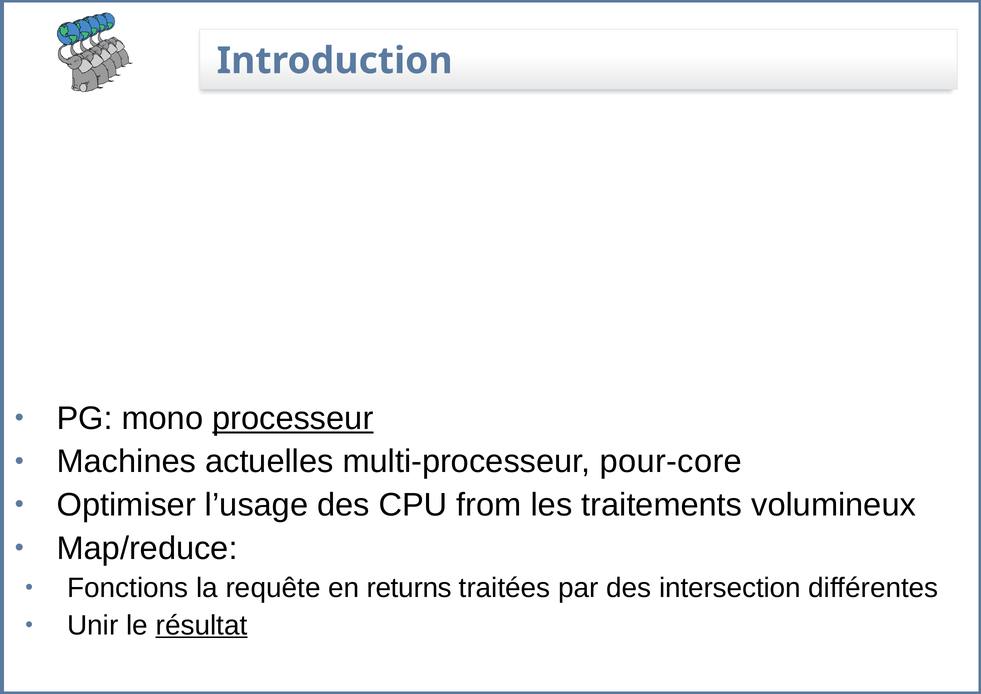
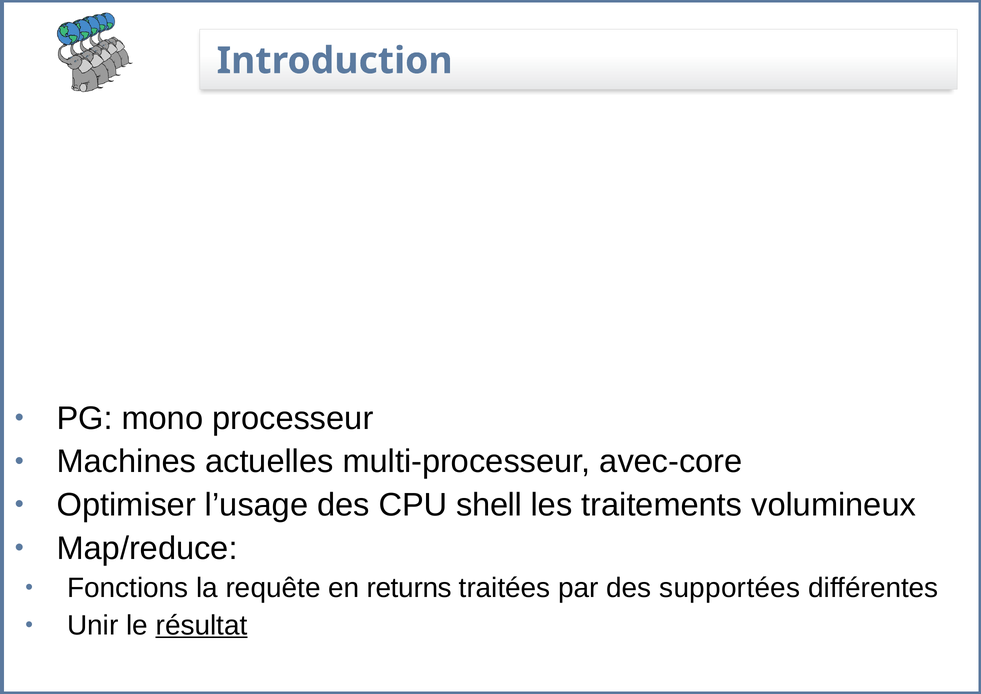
processeur underline: present -> none (293, 418)
pour-core: pour-core -> avec-core (671, 461)
from: from -> shell (489, 505)
intersection: intersection -> supportées (730, 588)
